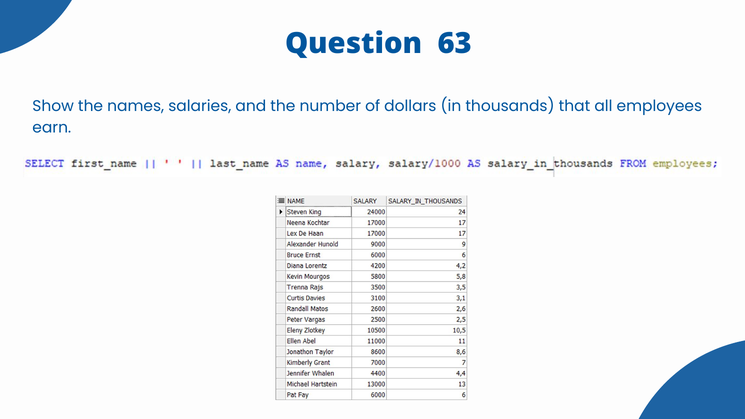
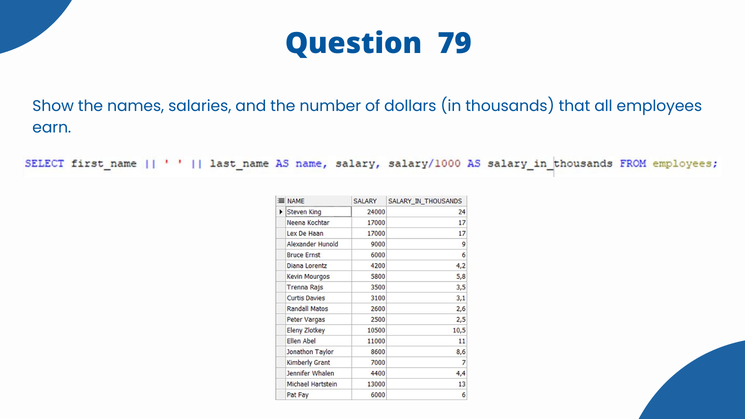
63: 63 -> 79 (455, 44)
